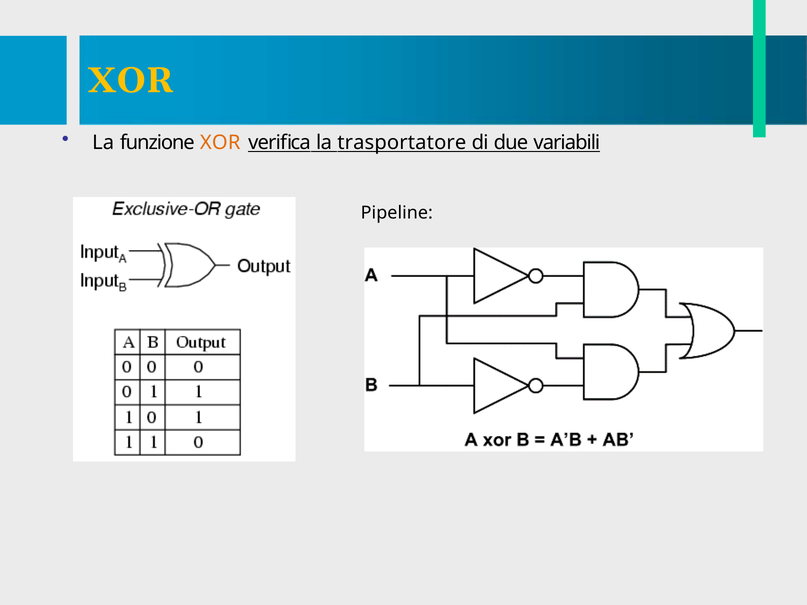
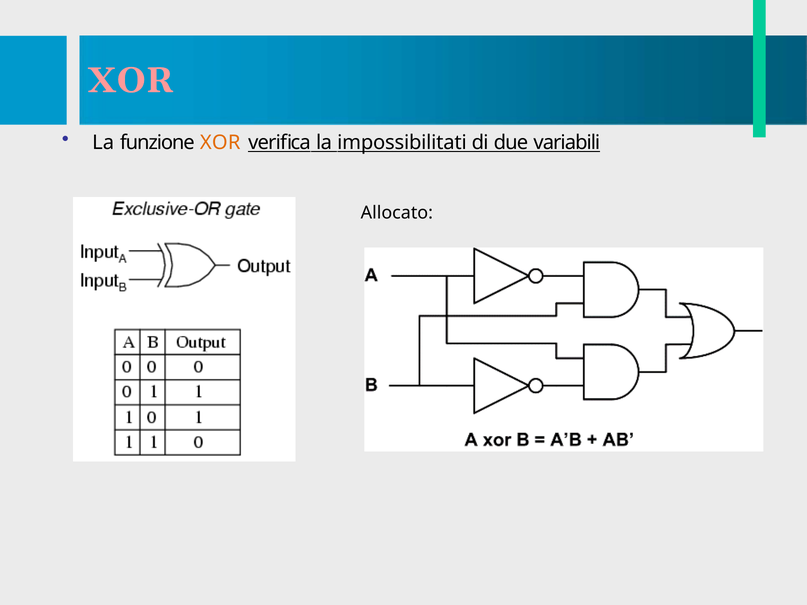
XOR colour: yellow -> pink (131, 80)
trasportatore: trasportatore -> impossibilitati (402, 142)
Pipeline: Pipeline -> Allocato (397, 213)
